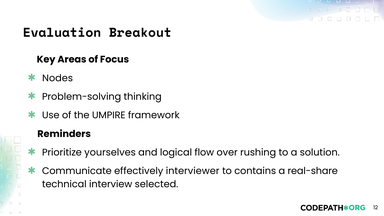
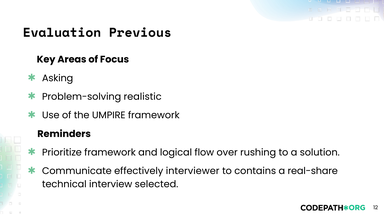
Breakout: Breakout -> Previous (140, 33)
Nodes: Nodes -> Asking (58, 78)
thinking: thinking -> realistic (143, 97)
Prioritize yourselves: yourselves -> framework (110, 152)
